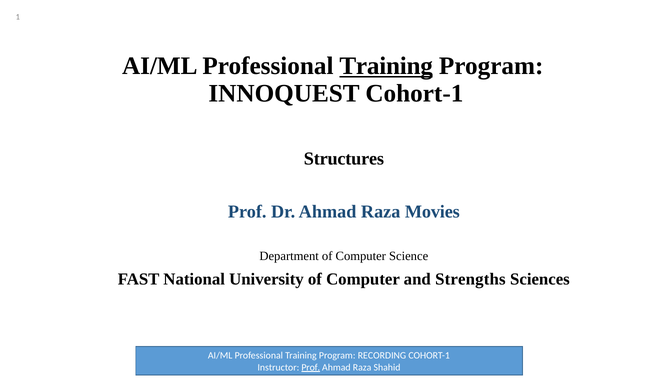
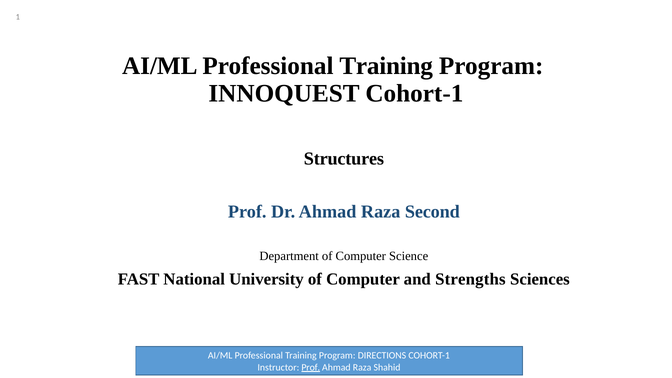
Training underline: present -> none (386, 66)
Movies: Movies -> Second (432, 212)
RECORDING: RECORDING -> DIRECTIONS (382, 356)
